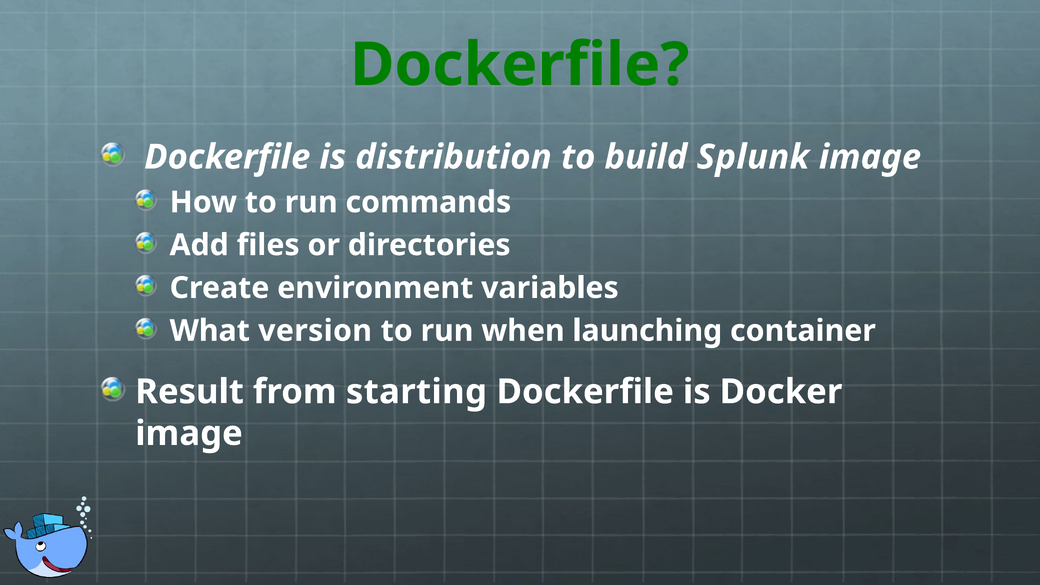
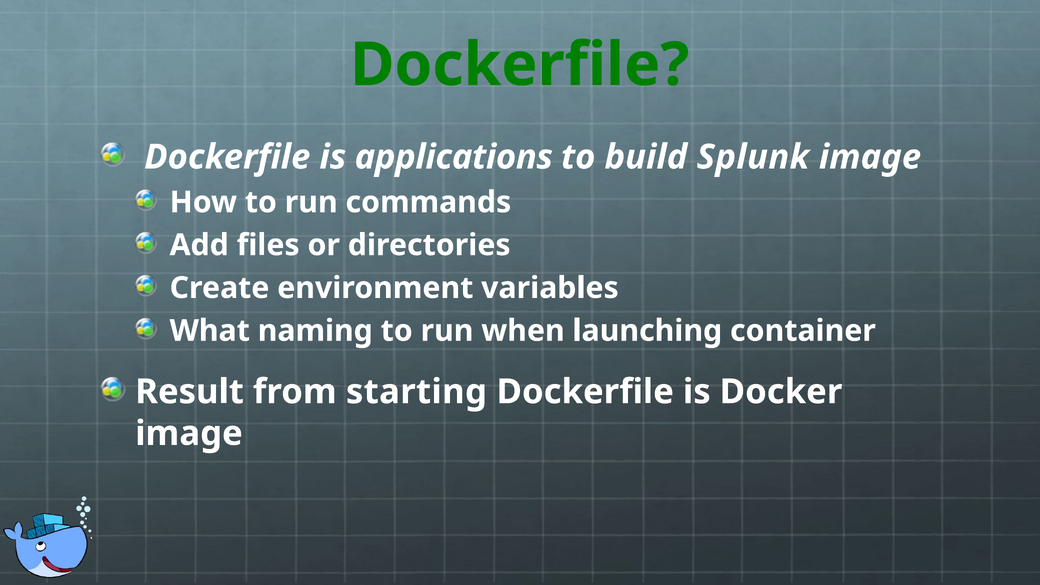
distribution: distribution -> applications (454, 157)
version: version -> naming (315, 331)
